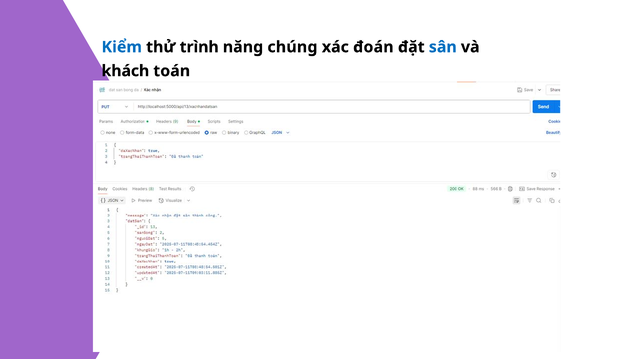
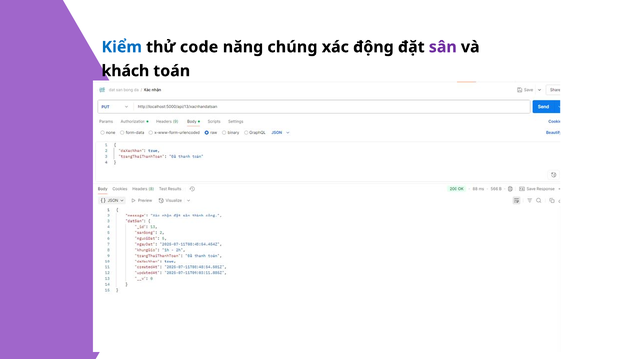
trình: trình -> code (199, 47)
đoán: đoán -> động (373, 47)
sân colour: blue -> purple (443, 47)
